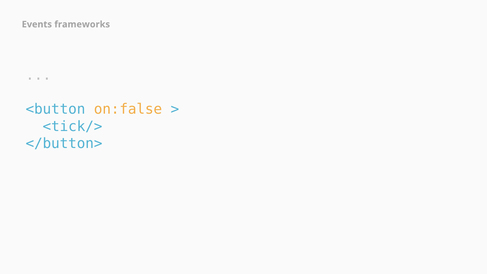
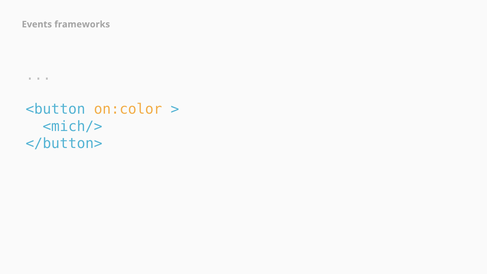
on:false: on:false -> on:color (128, 109)
<tick/>: <tick/> -> <mich/> (73, 126)
